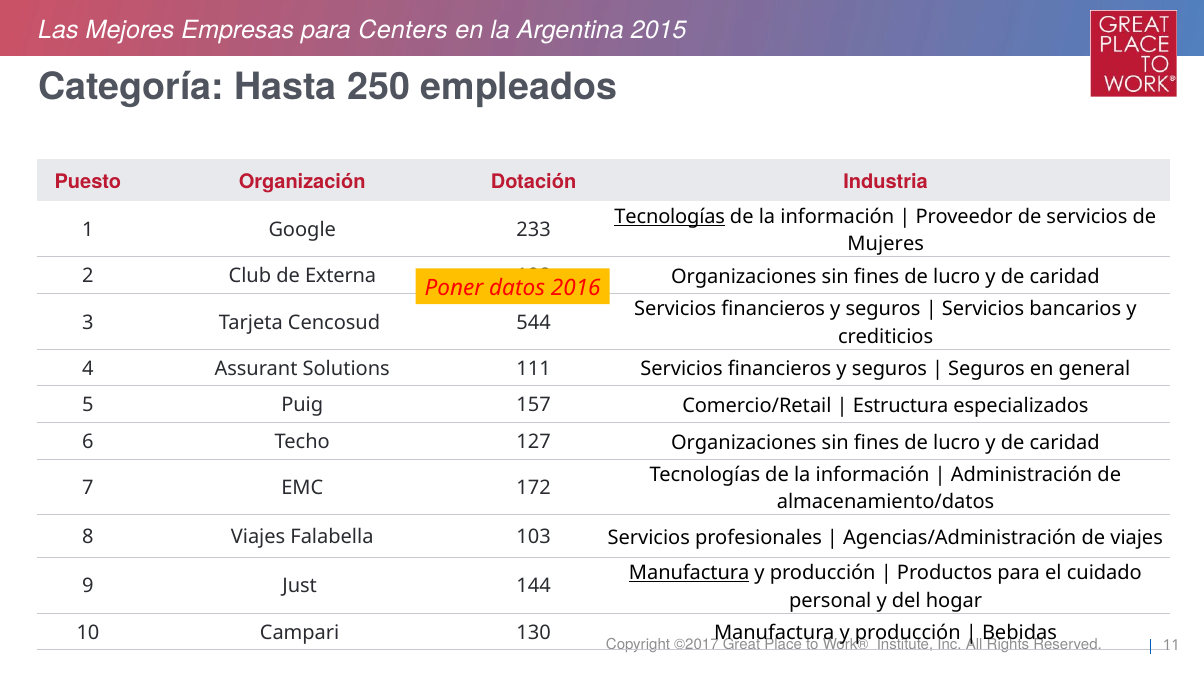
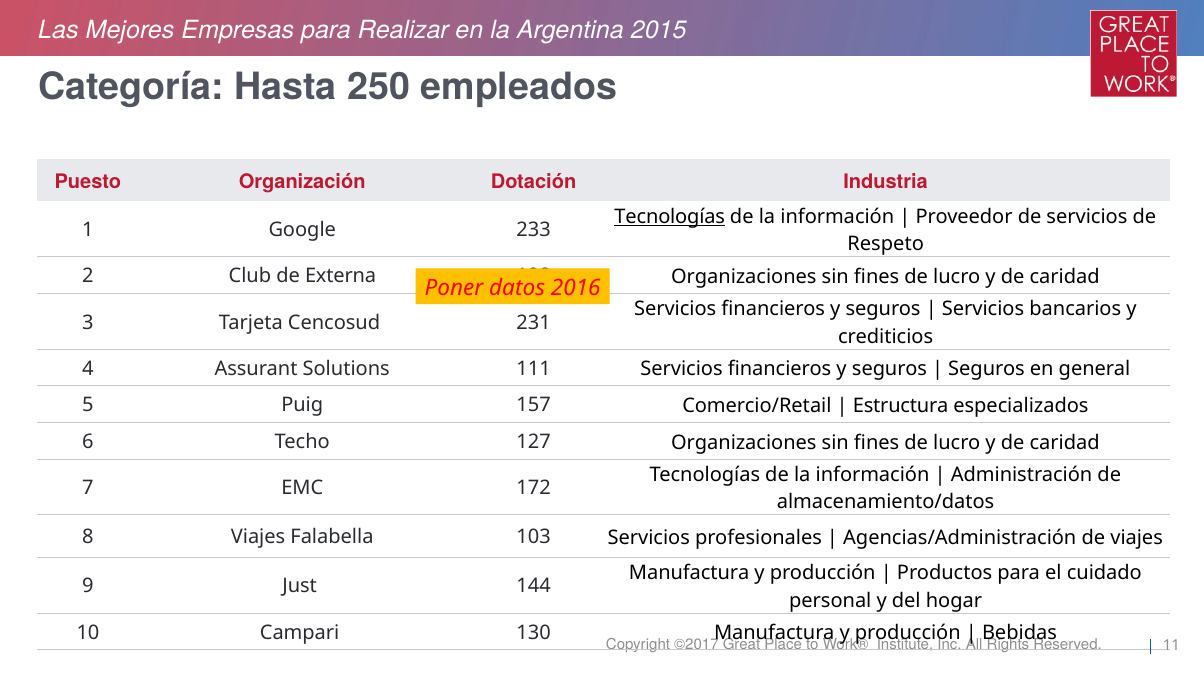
Centers: Centers -> Realizar (403, 31)
Mujeres: Mujeres -> Respeto (886, 244)
544: 544 -> 231 (534, 323)
Manufactura underline: present -> none (689, 573)
